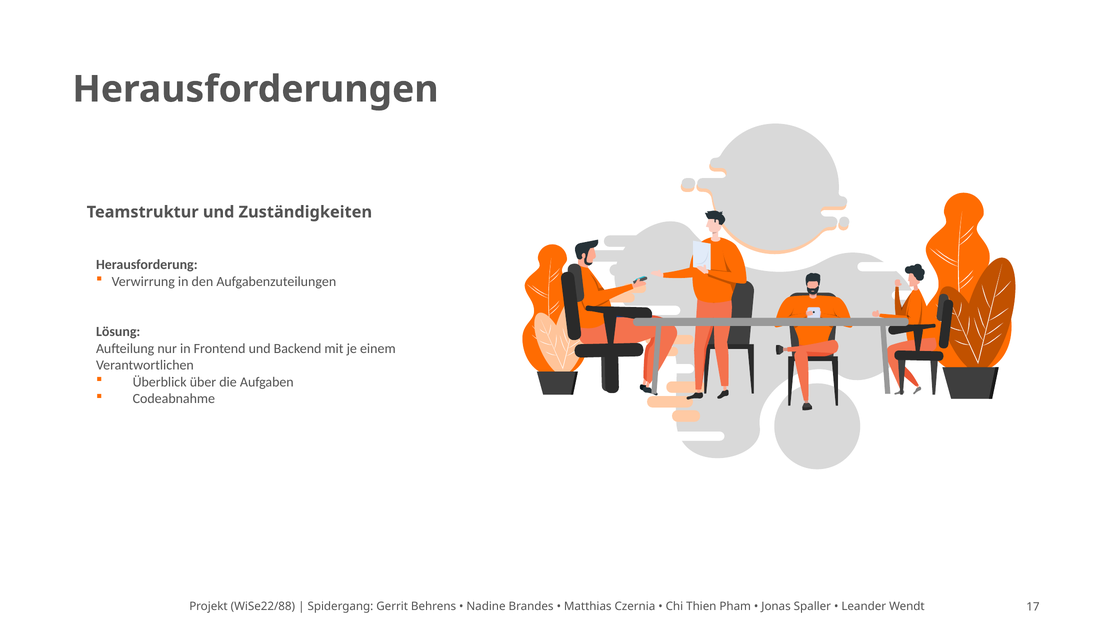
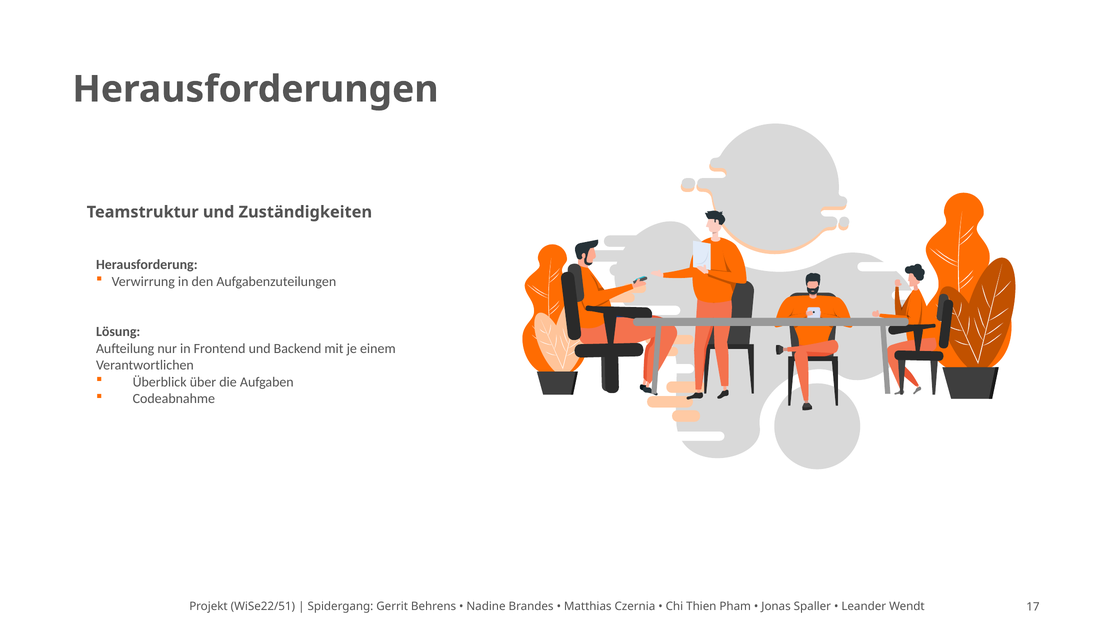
WiSe22/88: WiSe22/88 -> WiSe22/51 (263, 607)
